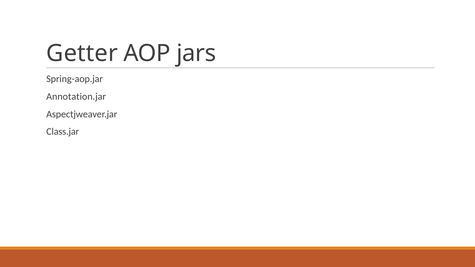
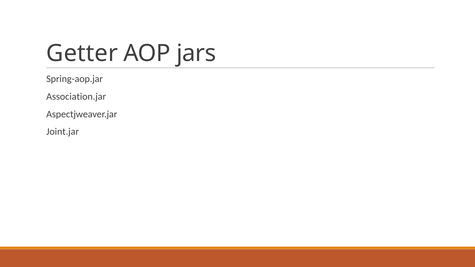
Annotation.jar: Annotation.jar -> Association.jar (76, 97)
Class.jar: Class.jar -> Joint.jar (63, 132)
